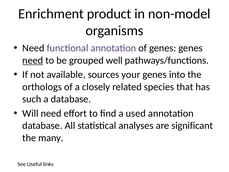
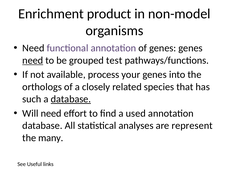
well: well -> test (114, 60)
sources: sources -> process (104, 75)
database underline: none -> present (71, 99)
significant: significant -> represent (192, 125)
